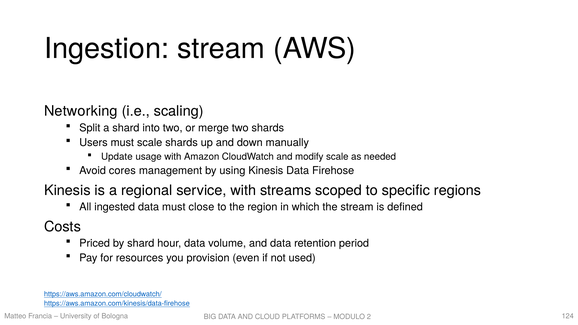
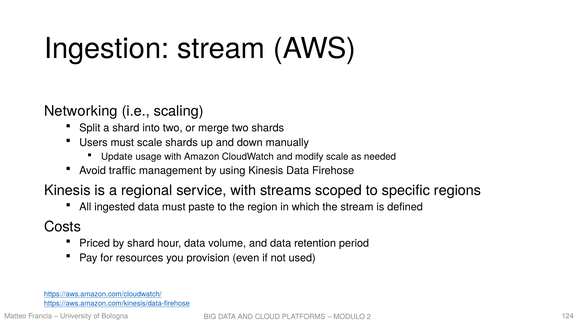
cores: cores -> traffic (122, 171)
close: close -> paste (202, 207)
